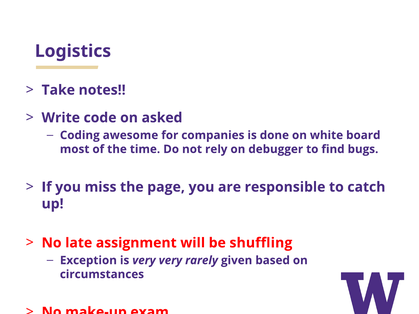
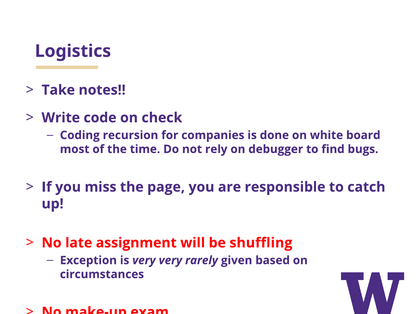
asked: asked -> check (162, 118)
awesome: awesome -> recursion (130, 135)
